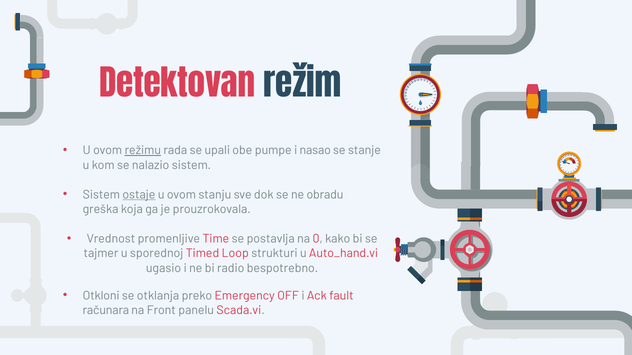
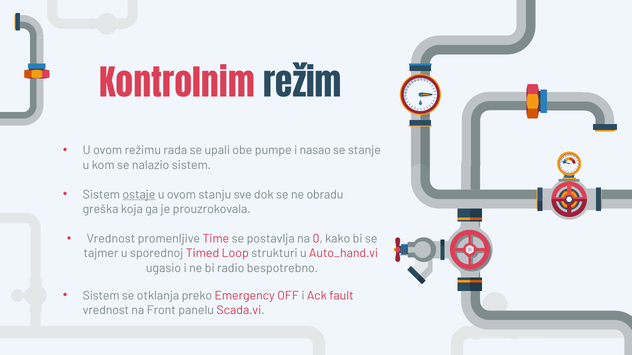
Detektovan: Detektovan -> Kontrolnim (177, 85)
režimu underline: present -> none (143, 151)
Otkloni: Otkloni -> Sistem (101, 296)
računara: računara -> vrednost (106, 311)
